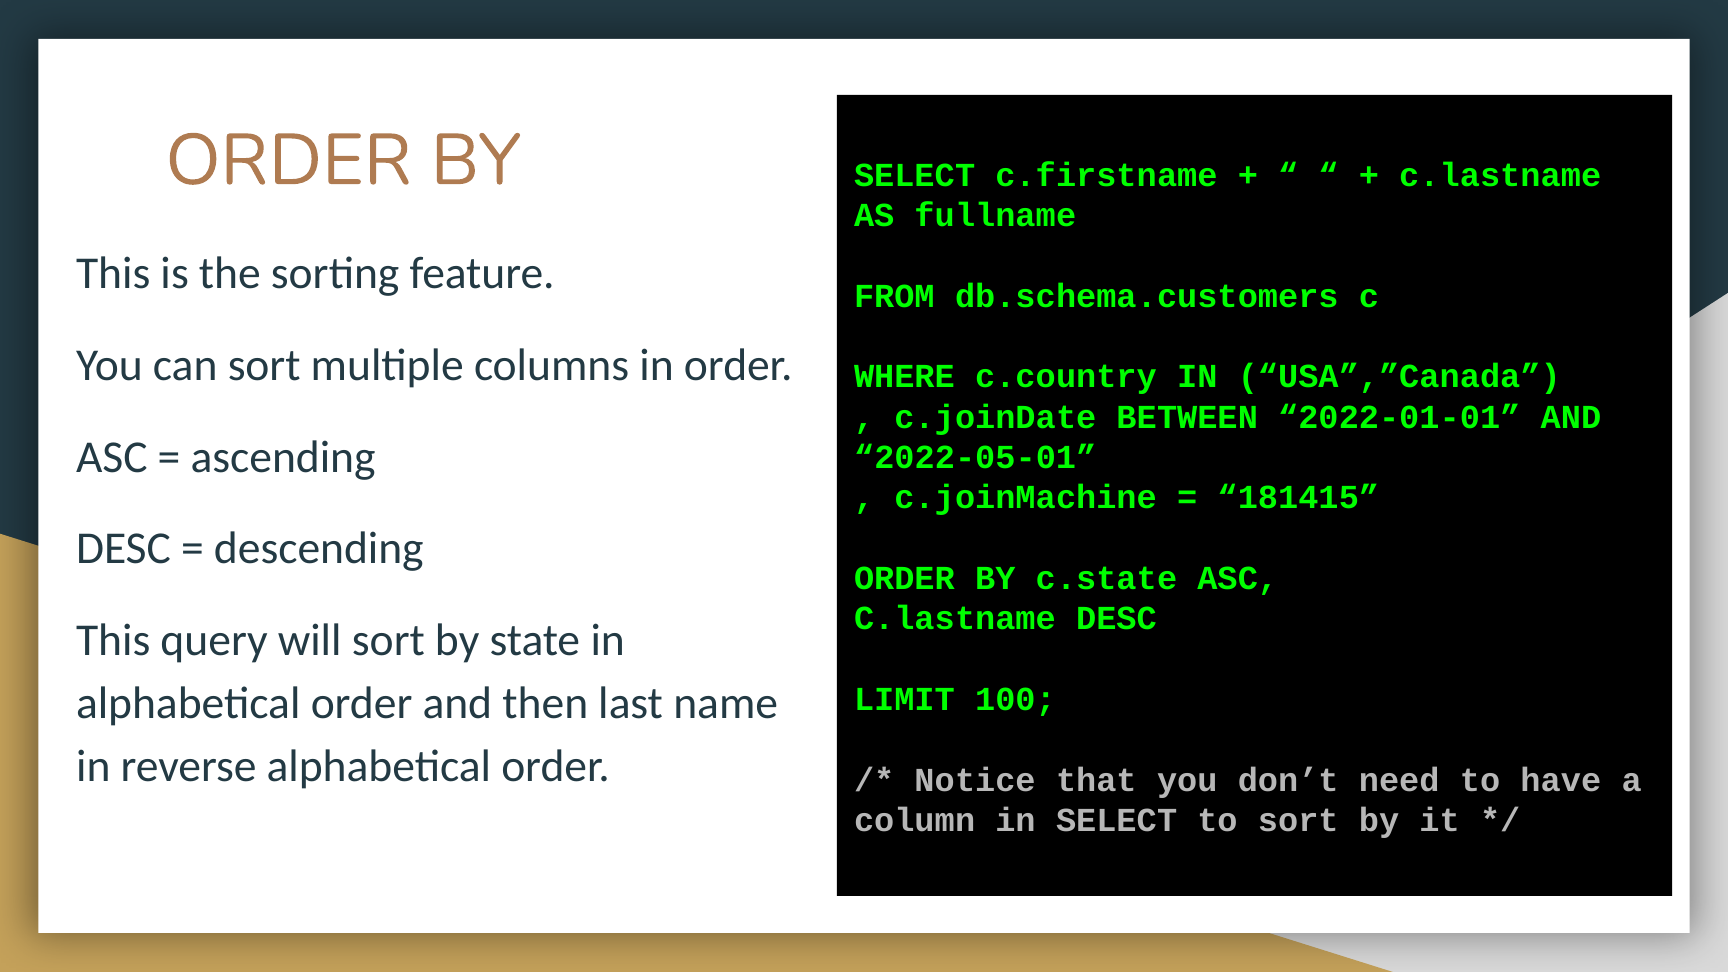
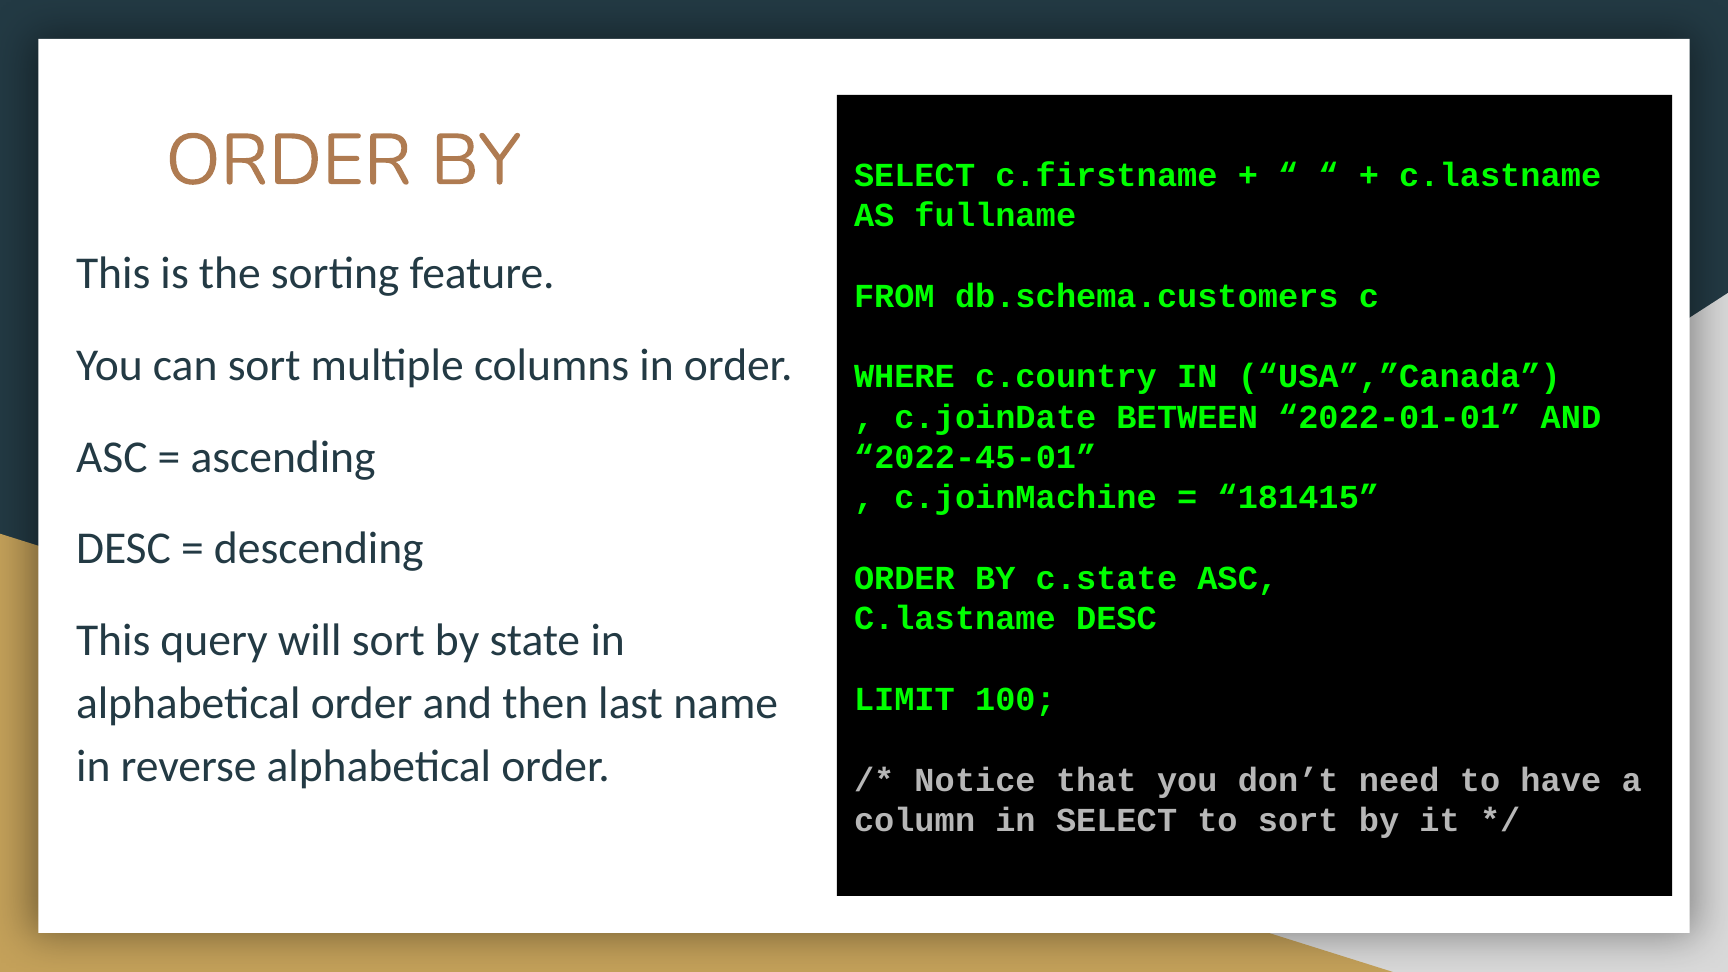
2022-05-01: 2022-05-01 -> 2022-45-01 (975, 457)
